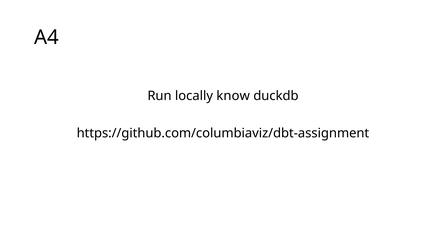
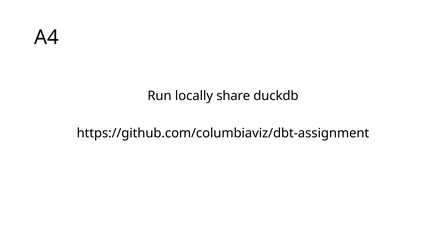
know: know -> share (233, 96)
